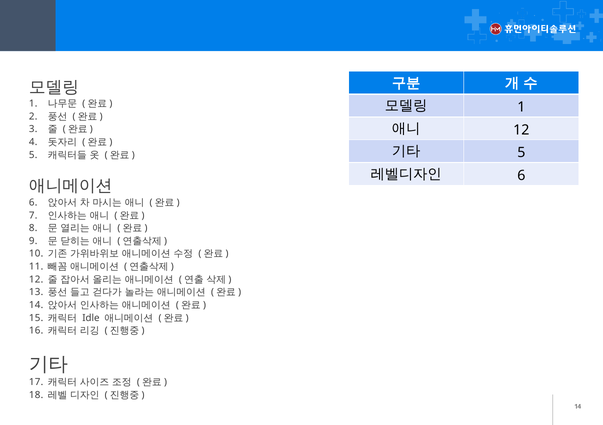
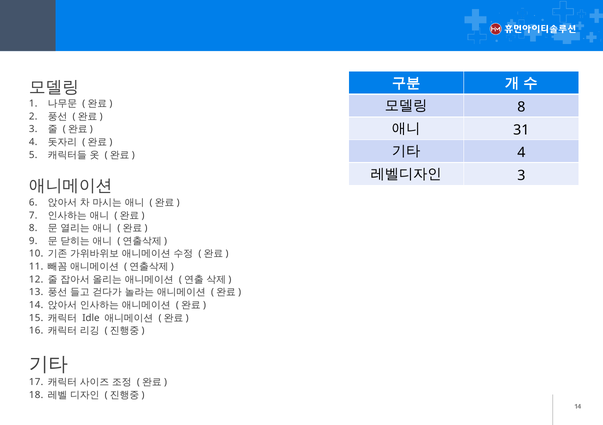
1: 1 -> 8 (521, 107)
12: 12 -> 31 (521, 130)
5: 5 -> 4 (521, 153)
6: 6 -> 3 (521, 176)
